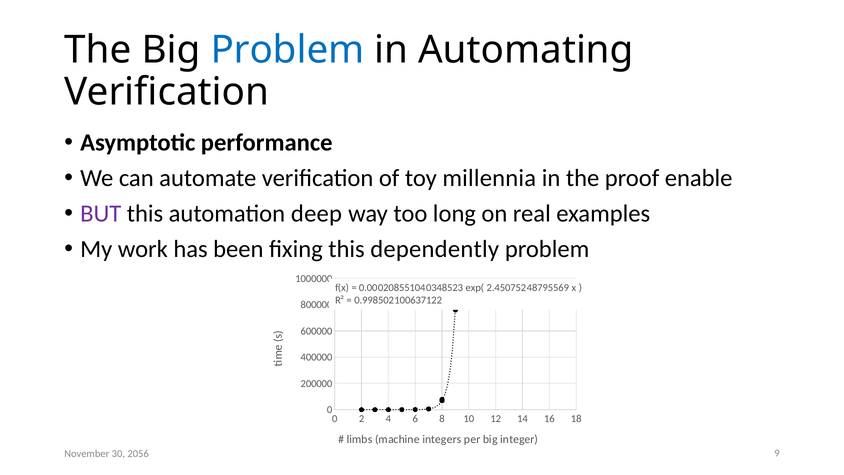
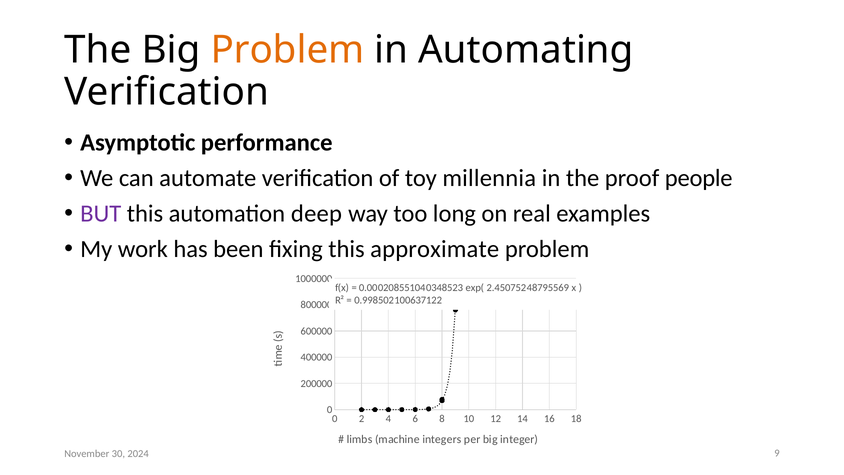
Problem colour: blue -> orange (287, 50)
enable: enable -> people (699, 178)
dependently: dependently -> approximate (435, 249)
2056: 2056 -> 2024 (138, 453)
